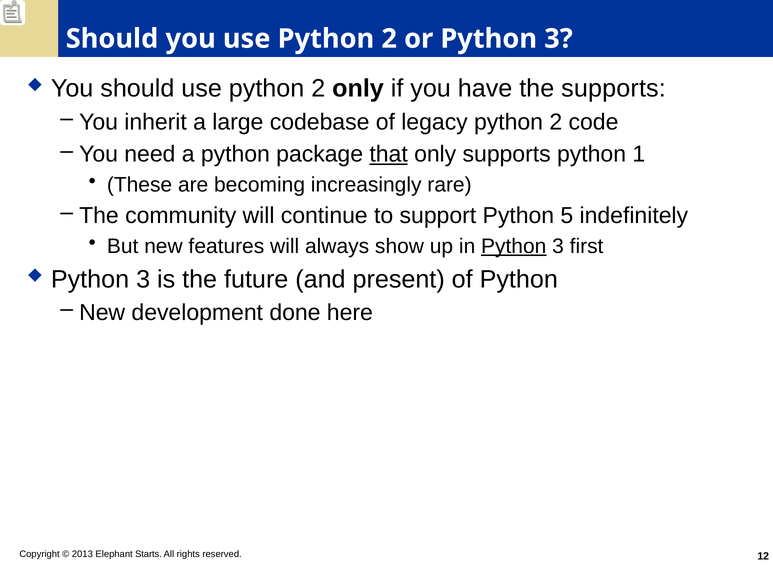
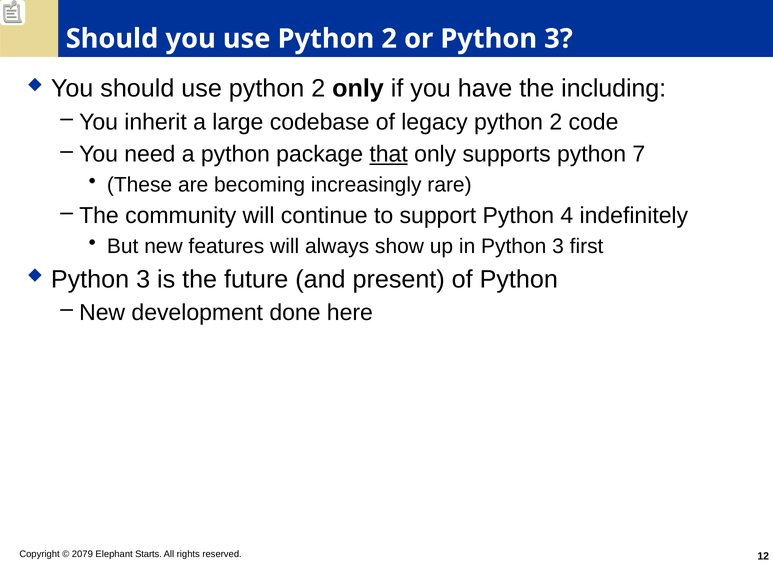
the supports: supports -> including (614, 88)
1: 1 -> 7 (639, 154)
5: 5 -> 4 (567, 216)
Python underline: present -> none (514, 246)
2013: 2013 -> 2079 (82, 554)
